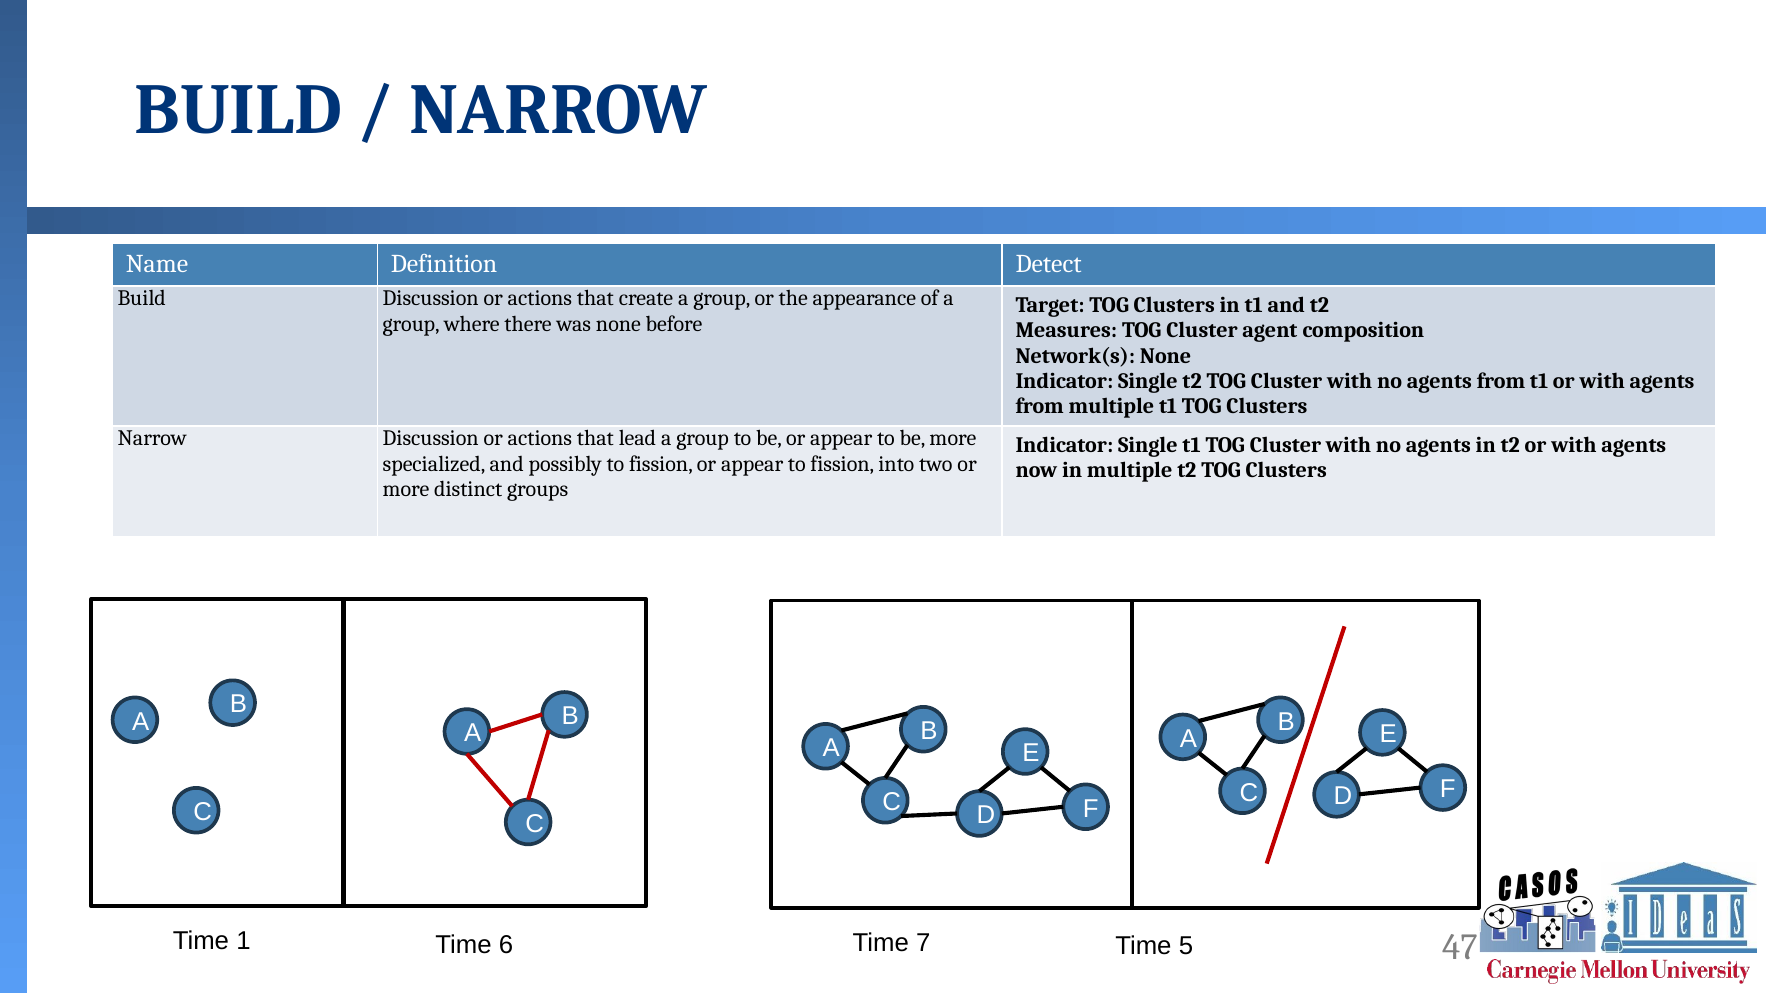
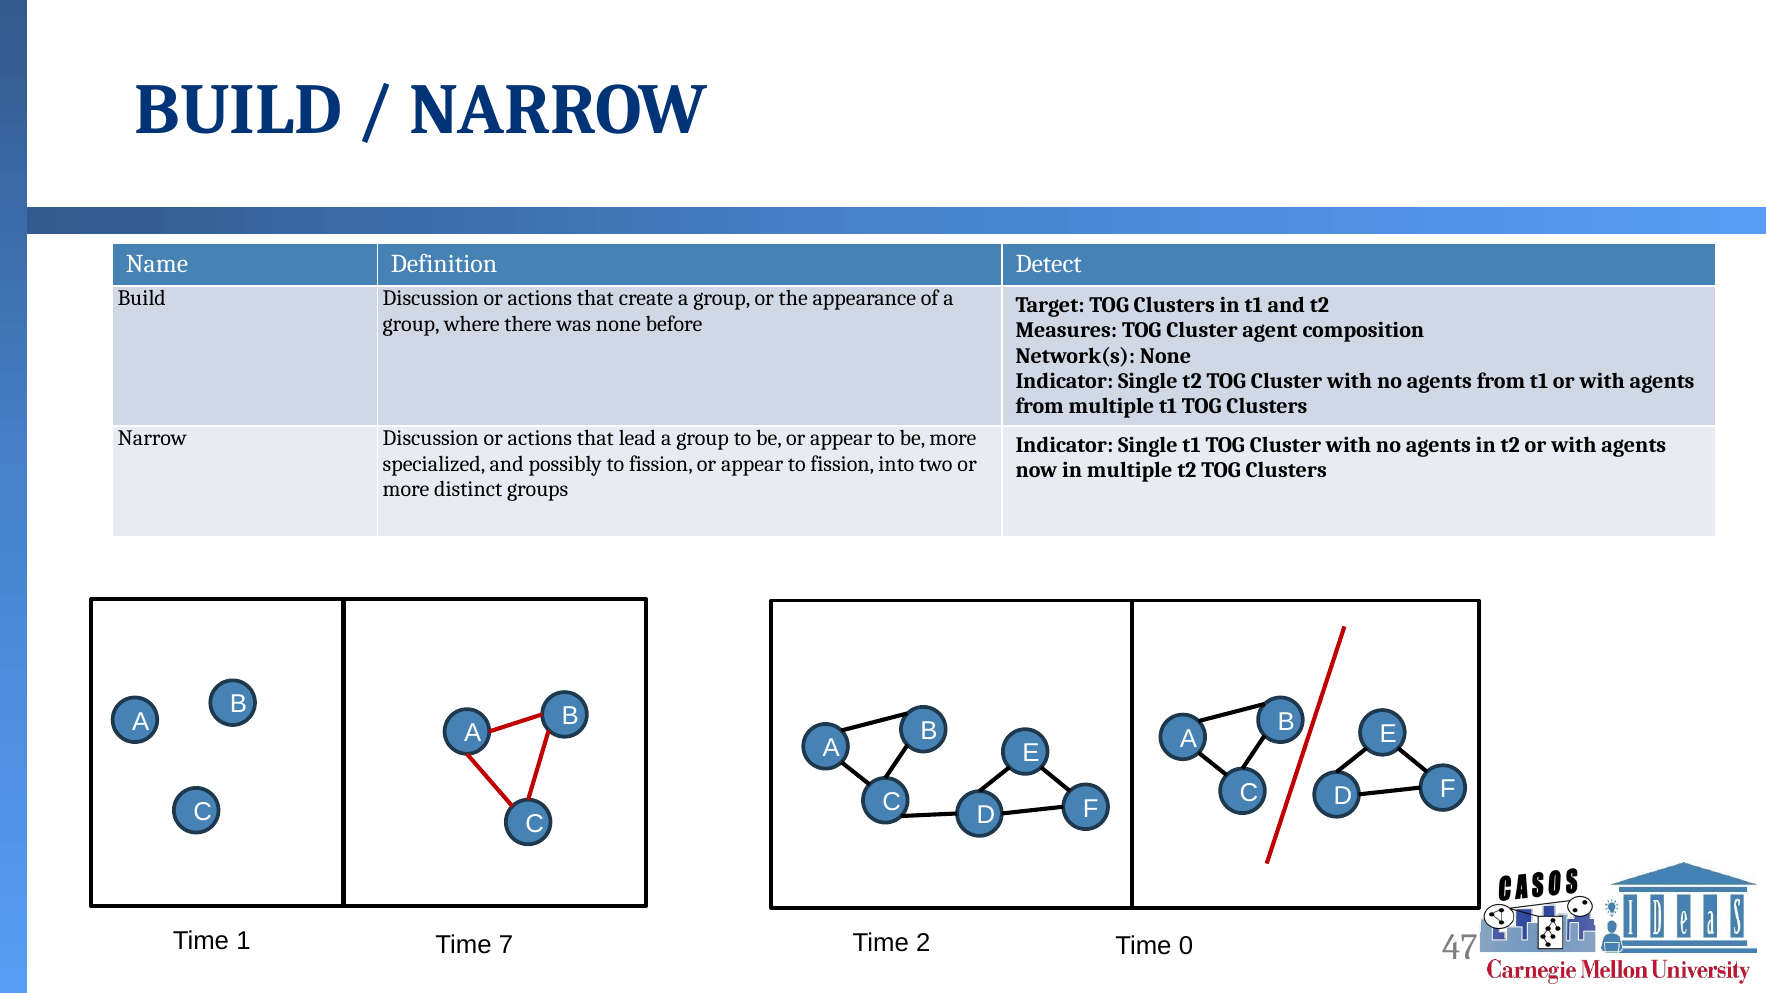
6: 6 -> 7 (506, 945)
7: 7 -> 2 (923, 943)
5: 5 -> 0 (1186, 946)
